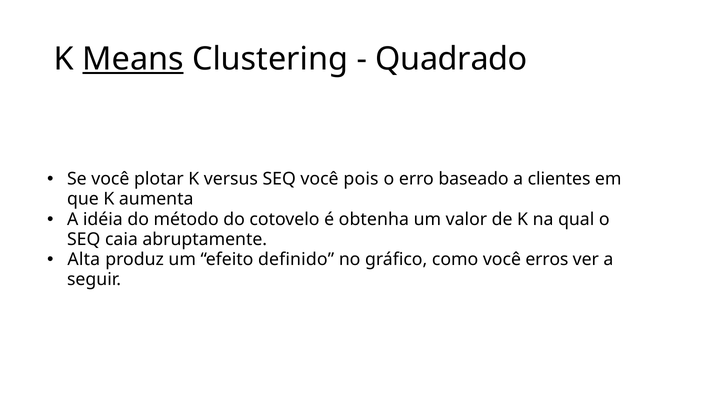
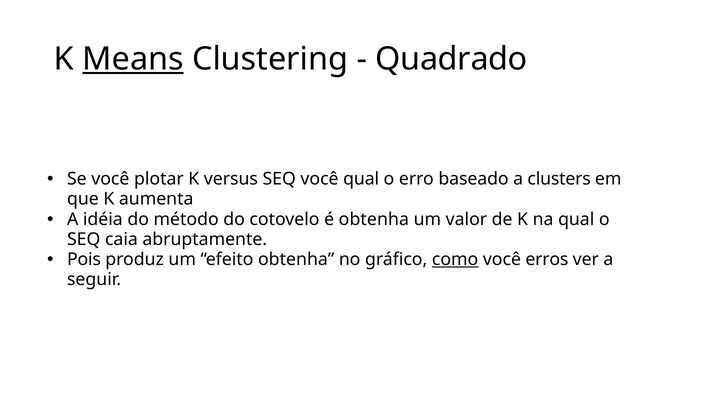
você pois: pois -> qual (361, 179)
clientes: clientes -> clusters (559, 179)
Alta: Alta -> Pois (84, 260)
efeito definido: definido -> obtenha (296, 260)
como underline: none -> present (455, 260)
